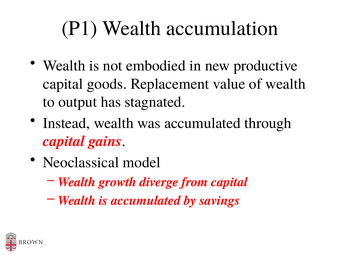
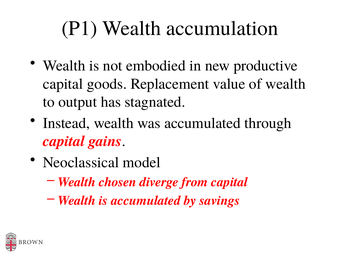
growth: growth -> chosen (118, 182)
